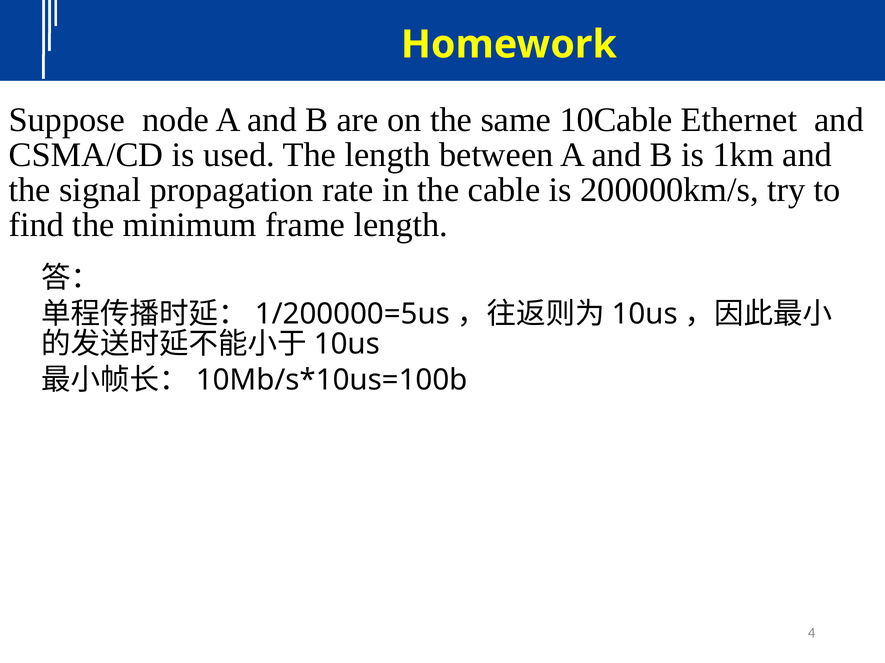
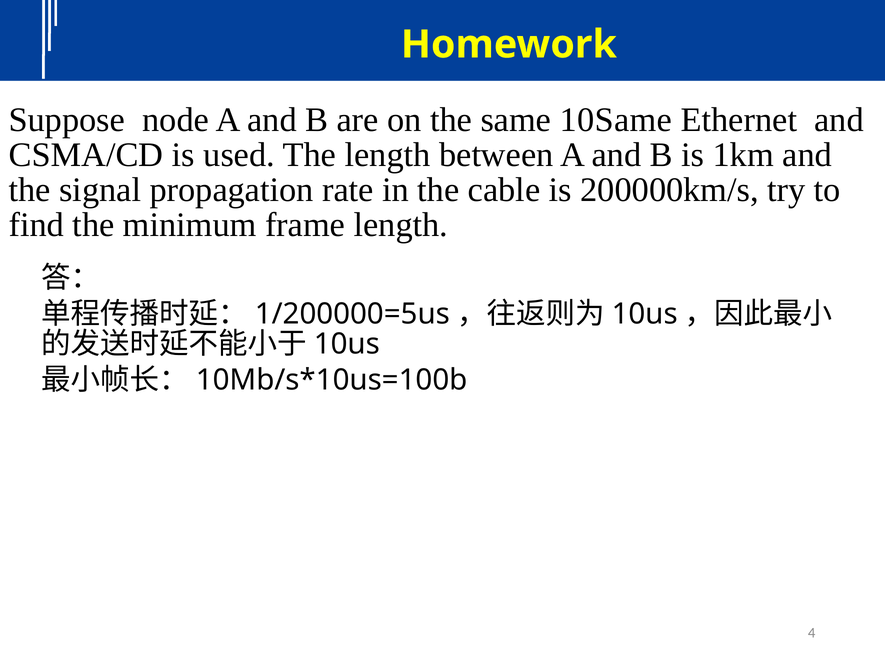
10Cable: 10Cable -> 10Same (616, 120)
